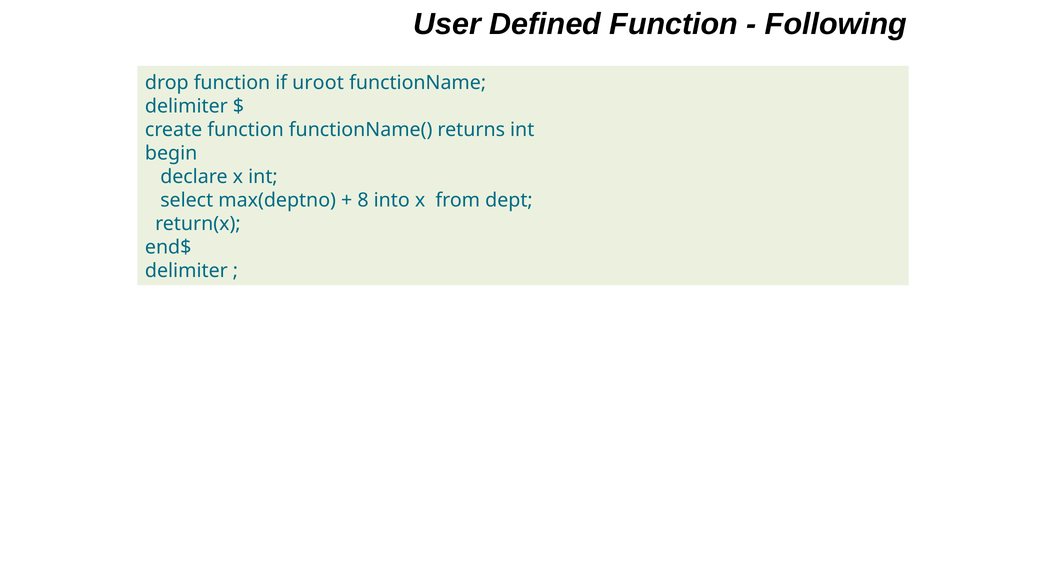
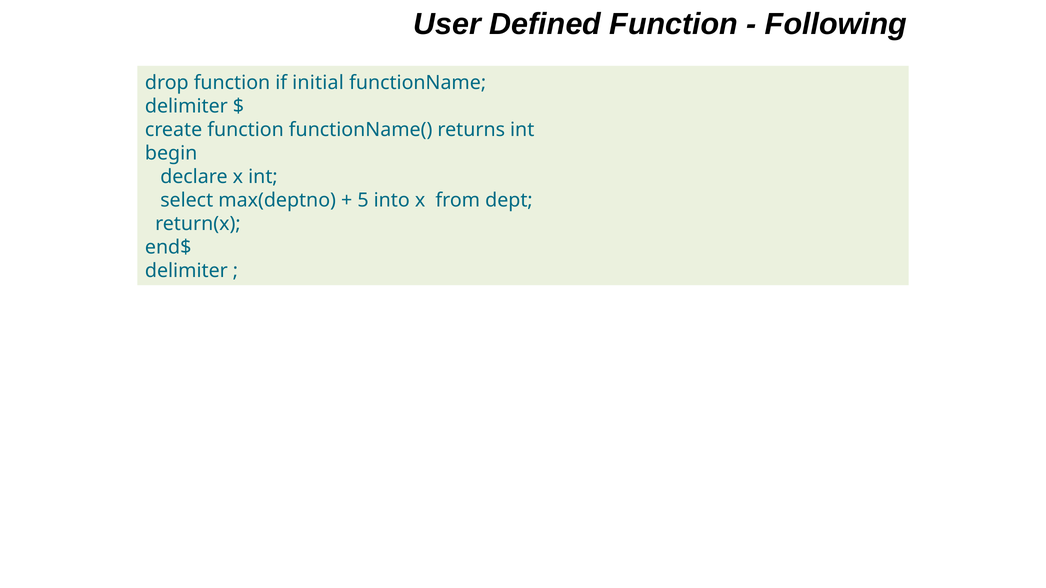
uroot: uroot -> initial (318, 83)
8: 8 -> 5 (363, 201)
